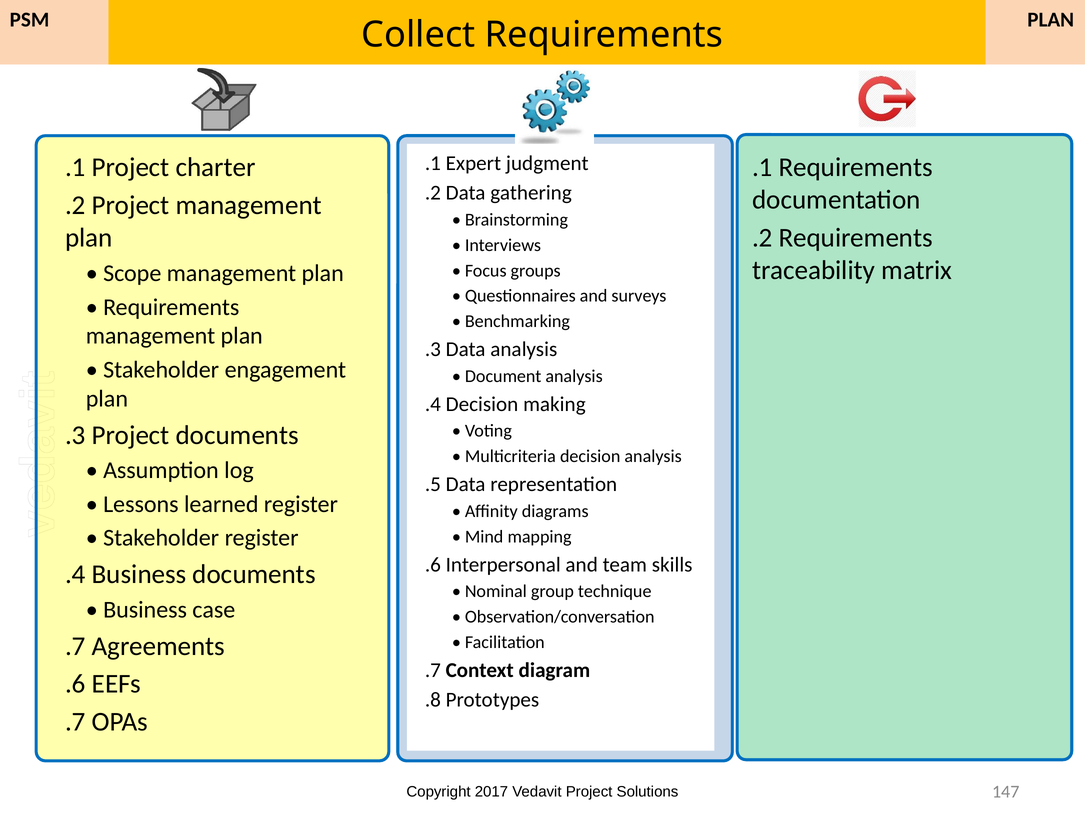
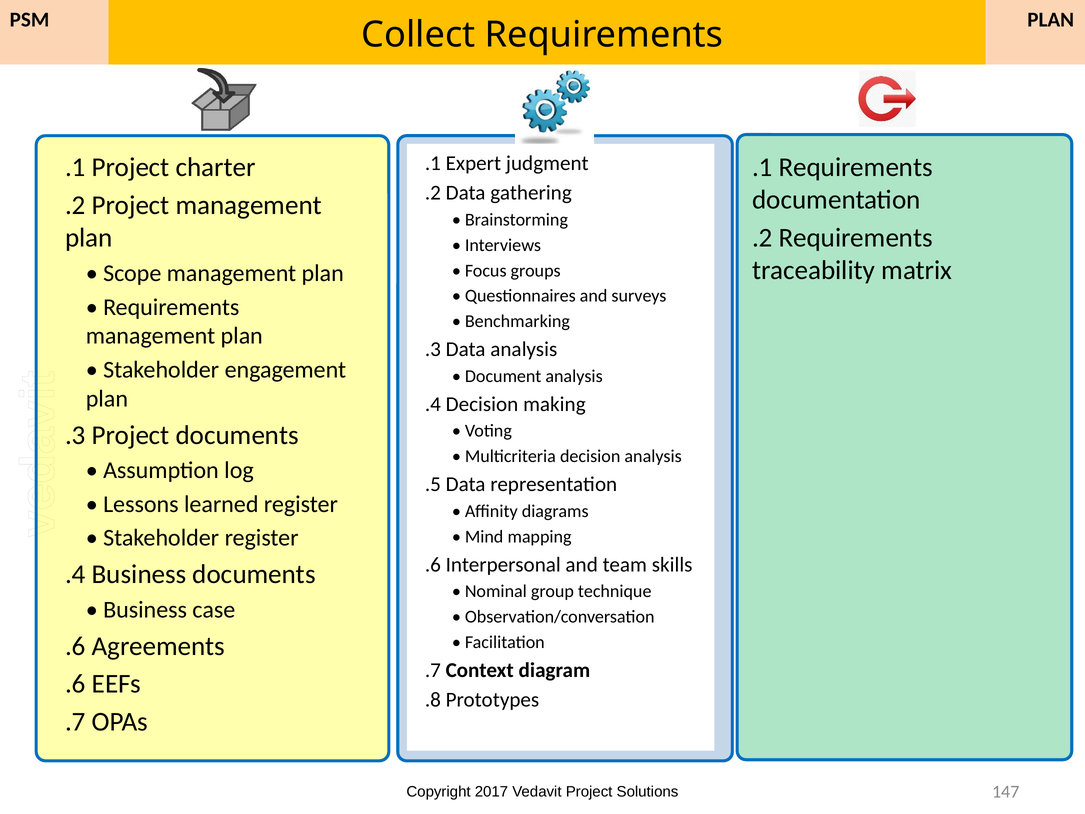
.7: .7 -> .6 (75, 646)
